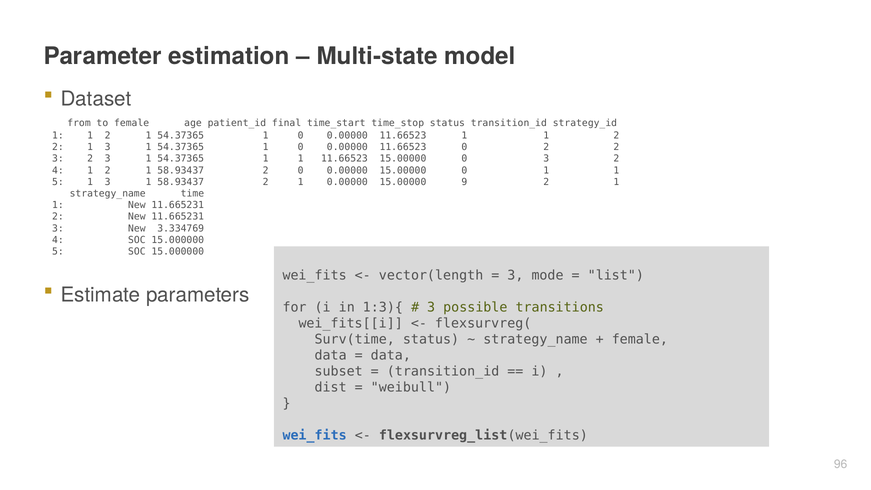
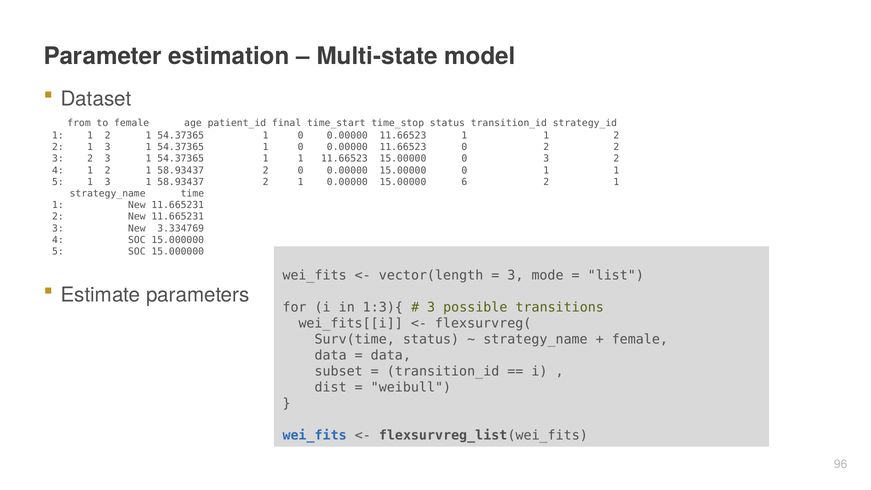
9: 9 -> 6 (464, 182)
